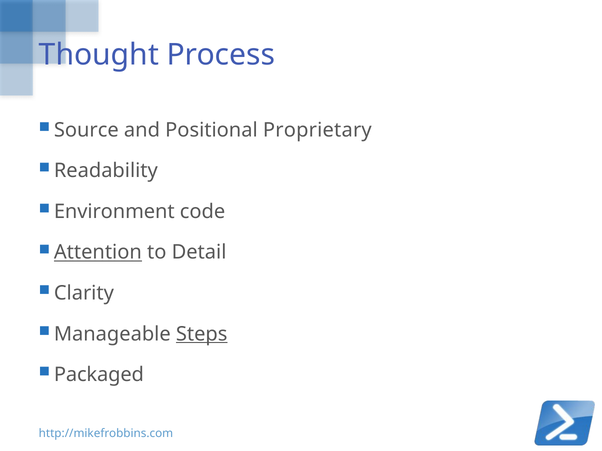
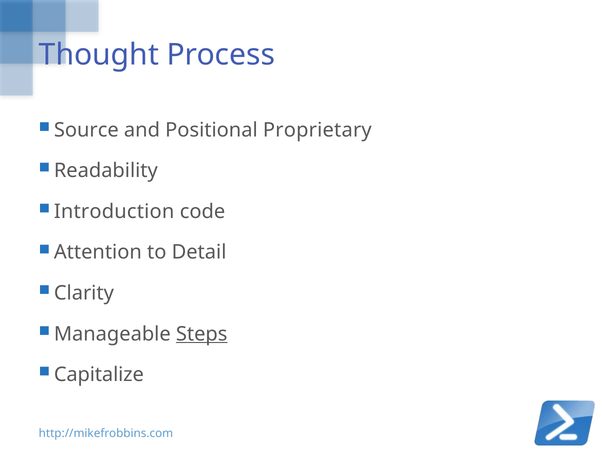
Environment: Environment -> Introduction (114, 212)
Attention underline: present -> none (98, 253)
Packaged: Packaged -> Capitalize (99, 375)
